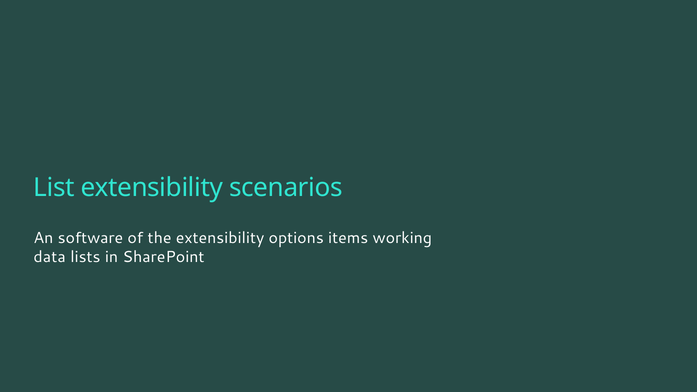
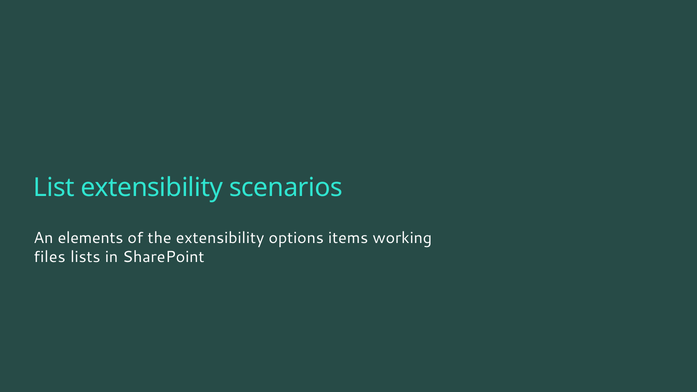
software: software -> elements (90, 238)
data: data -> files (50, 257)
